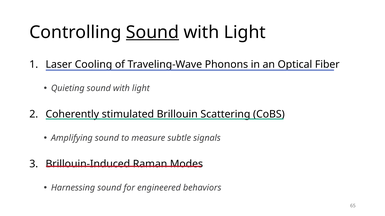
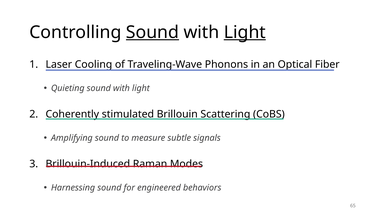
Light underline: none -> present (245, 32)
